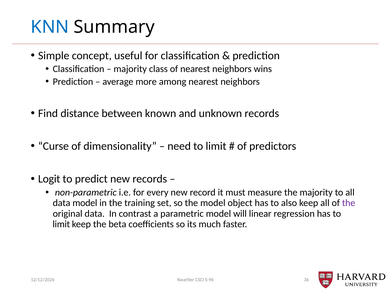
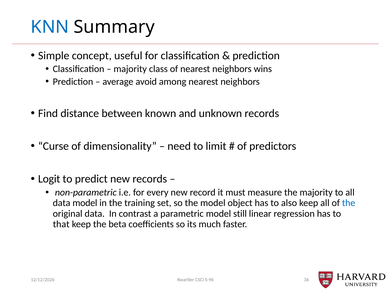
more: more -> avoid (146, 82)
the colour: purple -> blue (349, 203)
will: will -> still (240, 214)
limit: limit -> that (61, 224)
